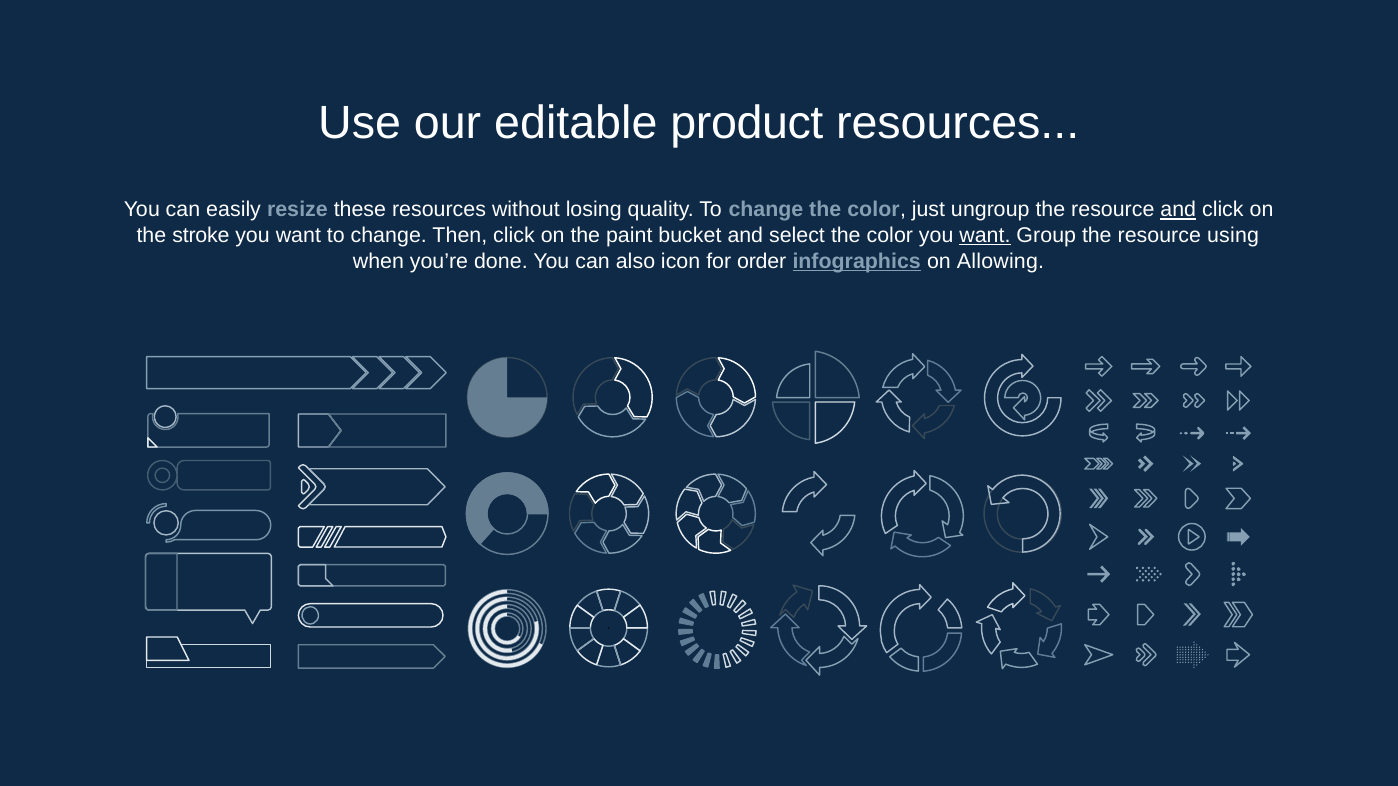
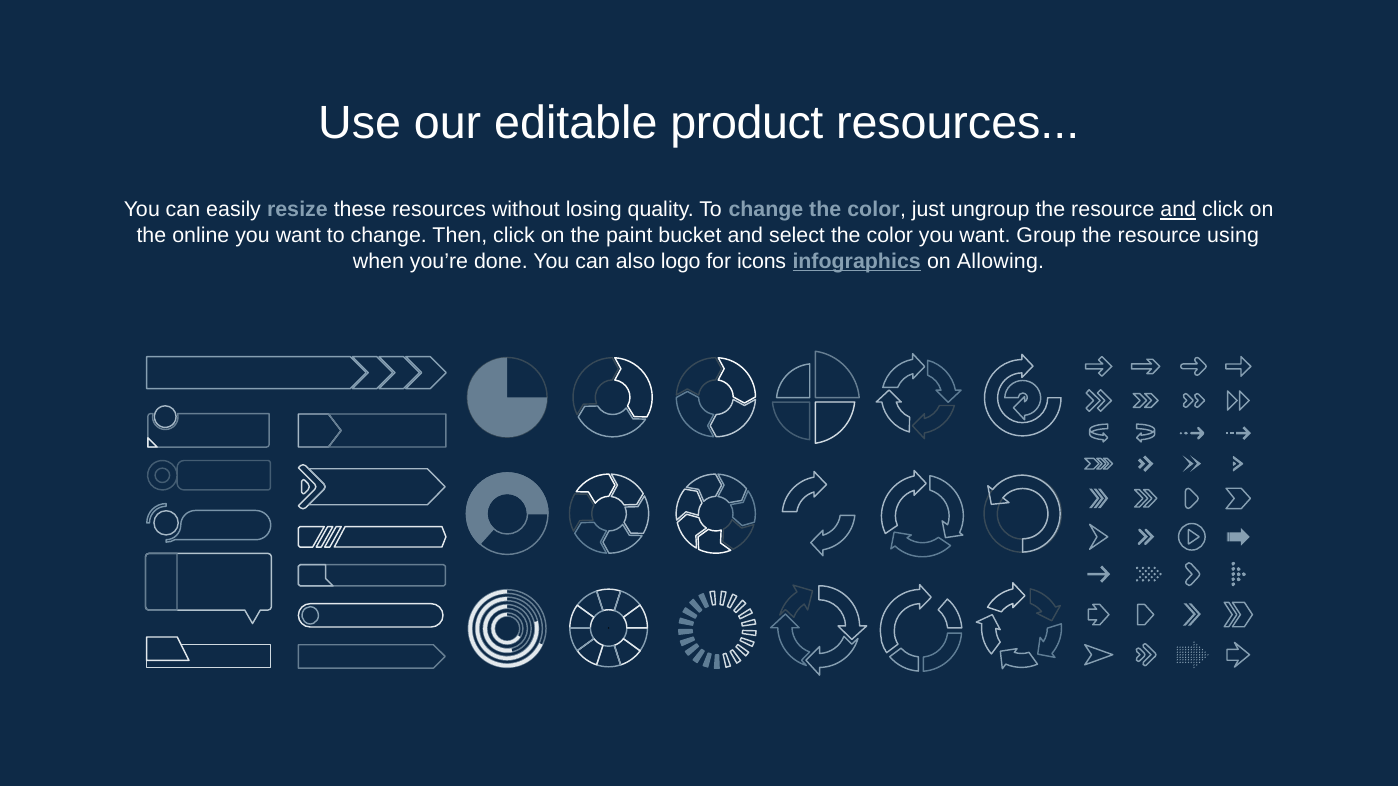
stroke: stroke -> online (201, 236)
want underline: present -> none (985, 236)
icon: icon -> logo (681, 261)
order: order -> icons (762, 261)
